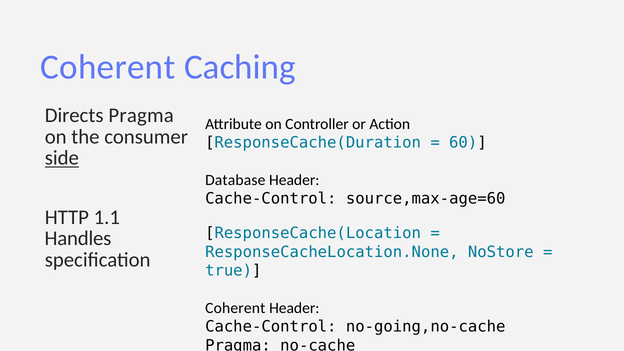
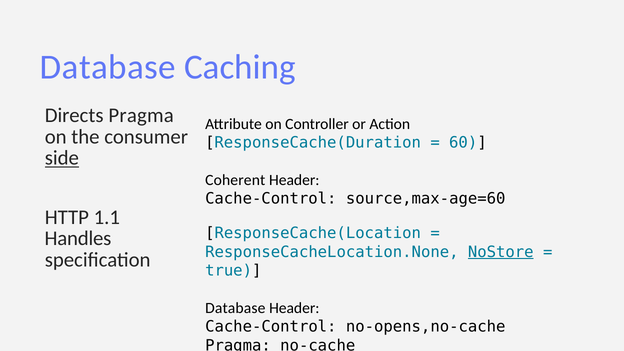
Coherent: Coherent -> Database (108, 67)
Database: Database -> Coherent (235, 180)
NoStore underline: none -> present (501, 252)
Coherent: Coherent -> Database (235, 308)
no-going,no-cache: no-going,no-cache -> no-opens,no-cache (426, 327)
